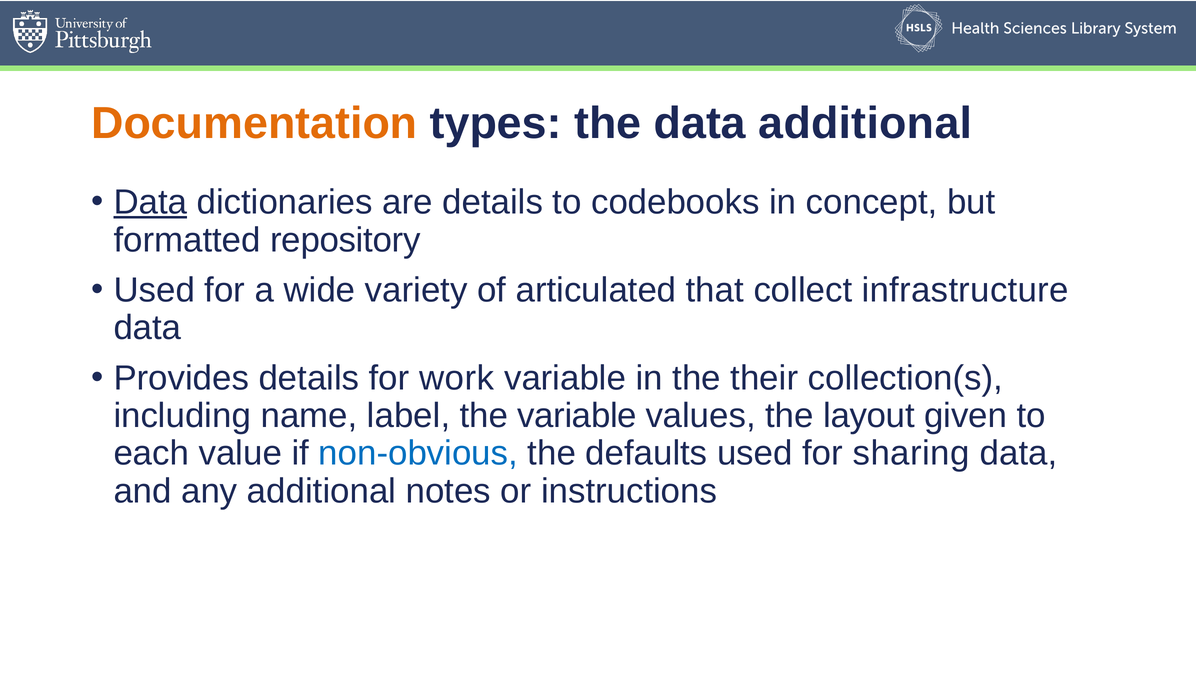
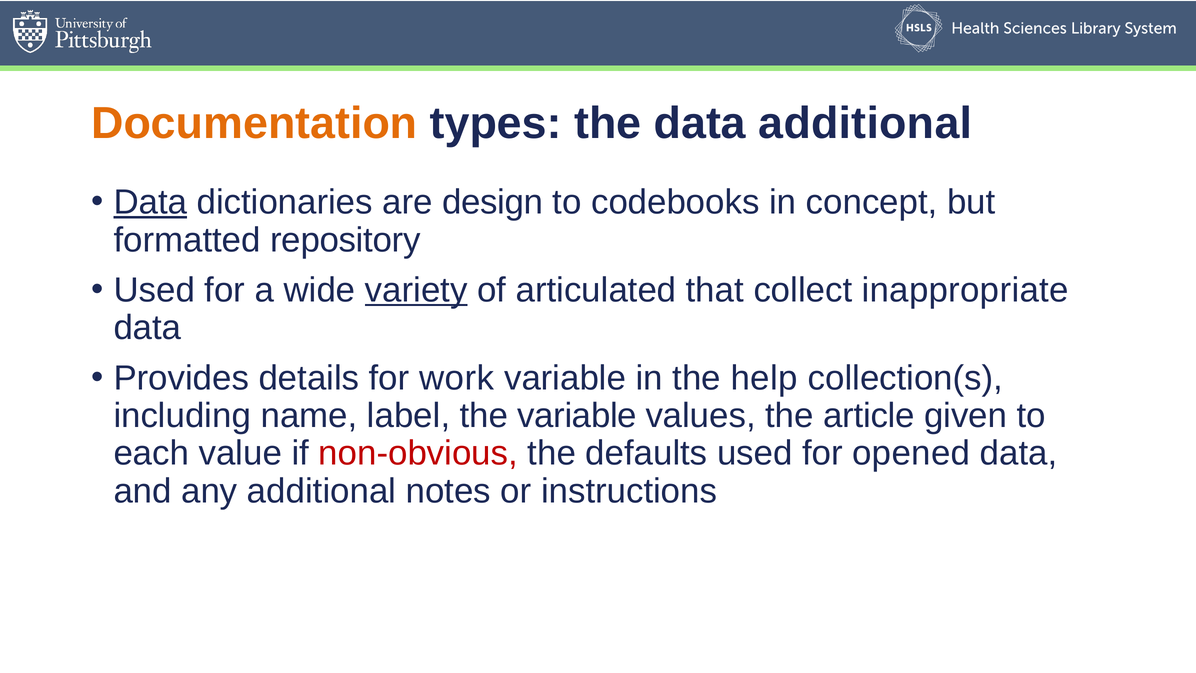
are details: details -> design (493, 202)
variety underline: none -> present (416, 290)
infrastructure: infrastructure -> inappropriate (965, 290)
their: their -> help (764, 378)
layout: layout -> article (869, 416)
non-obvious colour: blue -> red (418, 453)
sharing: sharing -> opened (911, 453)
